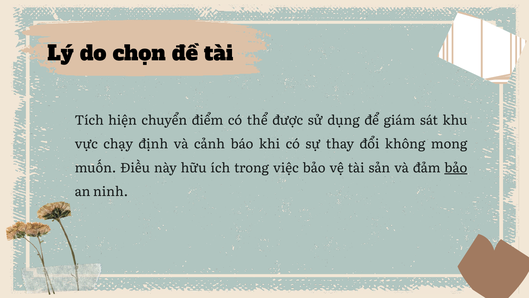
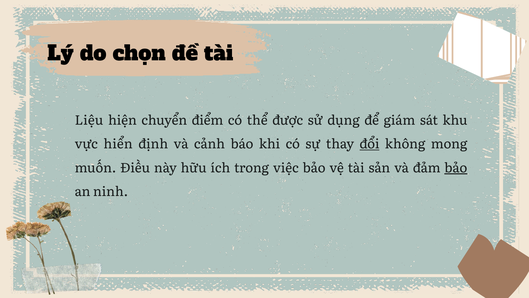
Tích: Tích -> Liệu (89, 120)
chạy: chạy -> hiển (118, 144)
đổi underline: none -> present (369, 144)
